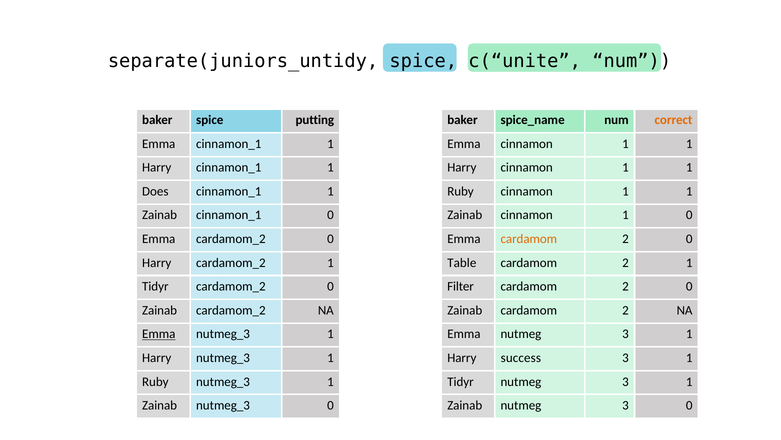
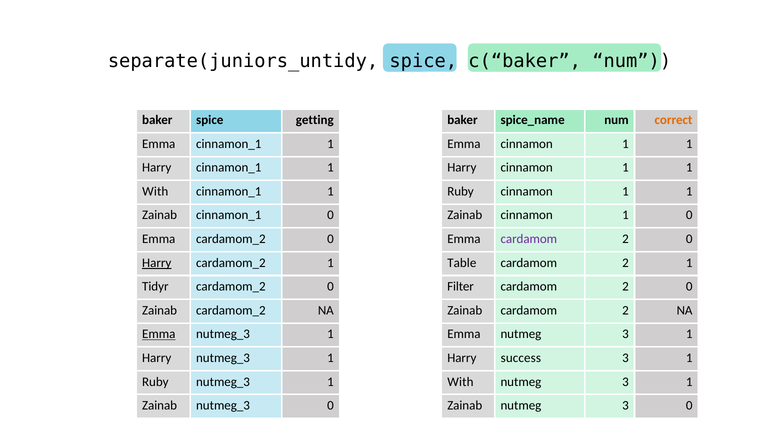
c(“unite: c(“unite -> c(“baker (525, 61)
putting: putting -> getting (315, 120)
Does: Does -> With (155, 191)
cardamom colour: orange -> purple (529, 239)
Harry underline: none -> present (157, 262)
Tidyr: Tidyr -> With (460, 381)
